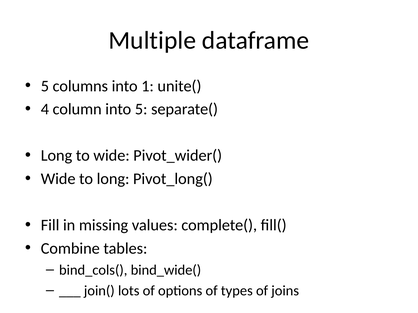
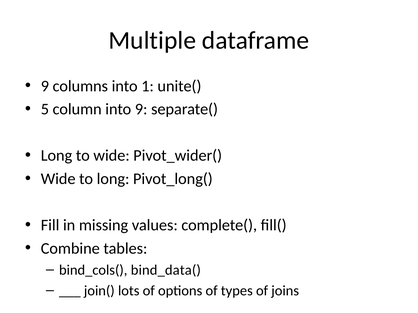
5: 5 -> 9 (45, 86)
4: 4 -> 5 (45, 109)
into 5: 5 -> 9 (141, 109)
bind_wide(: bind_wide( -> bind_data( (166, 270)
